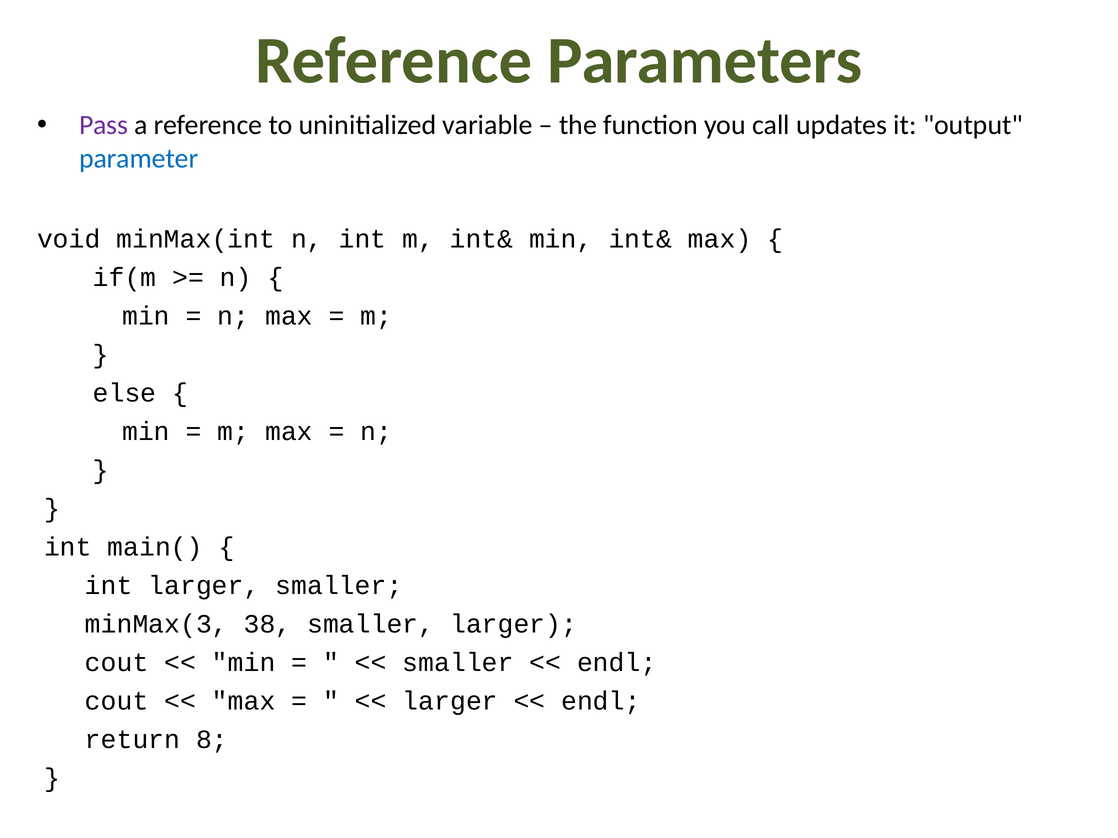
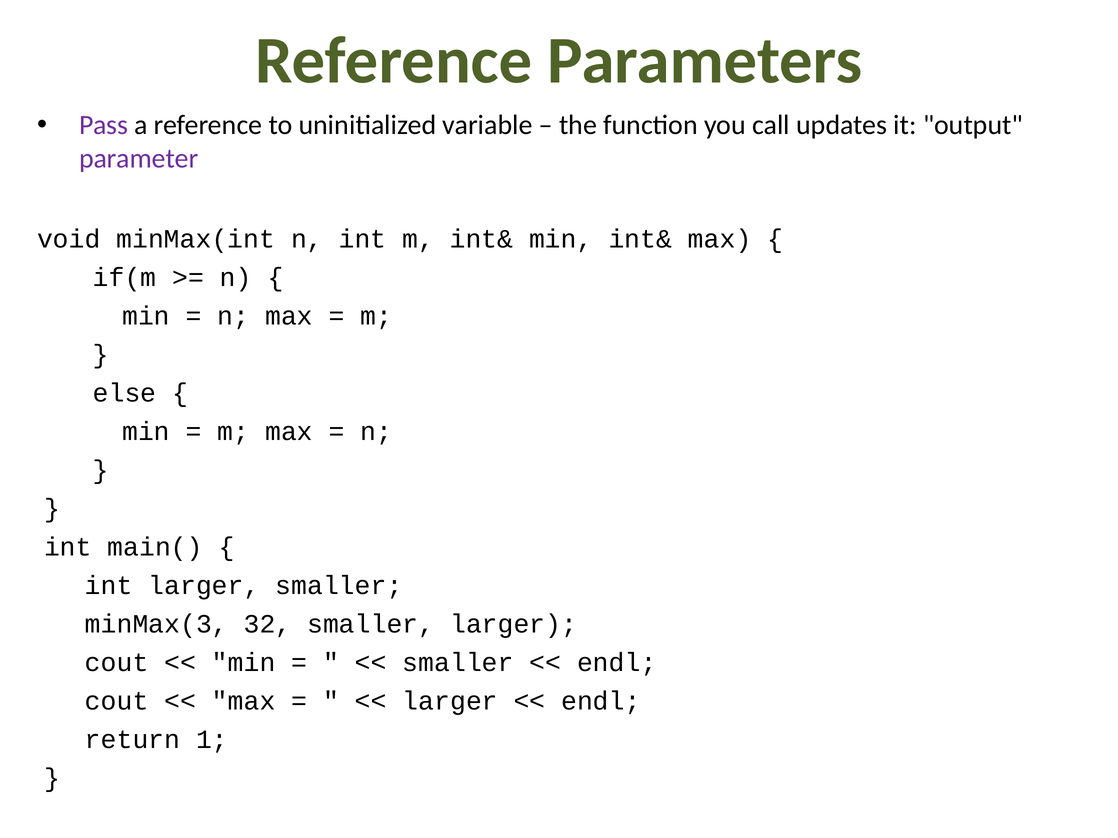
parameter colour: blue -> purple (139, 159)
38: 38 -> 32 (268, 624)
8: 8 -> 1 (212, 740)
